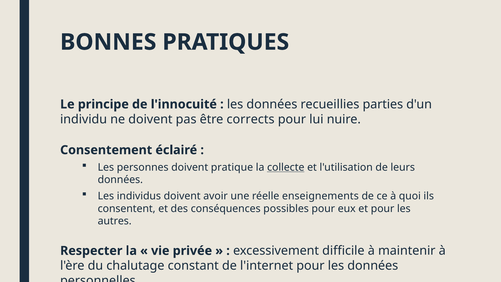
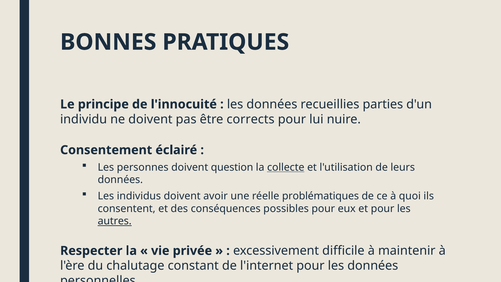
pratique: pratique -> question (232, 167)
enseignements: enseignements -> problématiques (320, 196)
autres underline: none -> present (115, 221)
